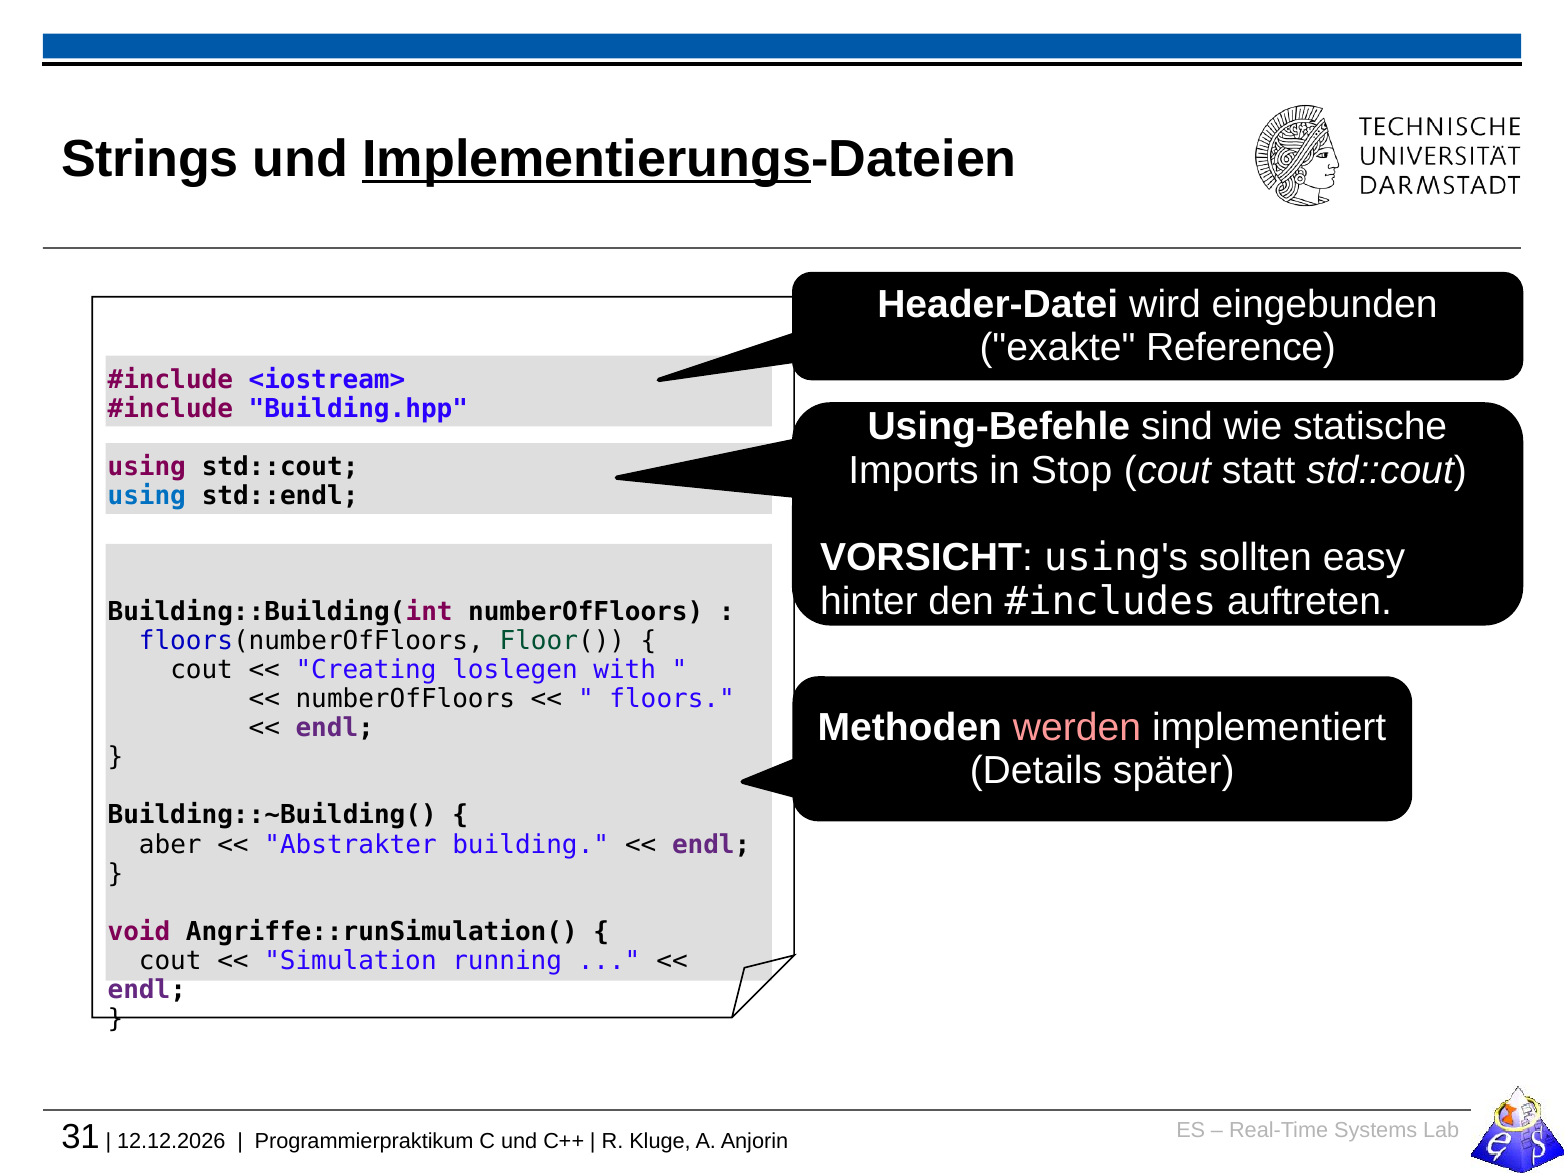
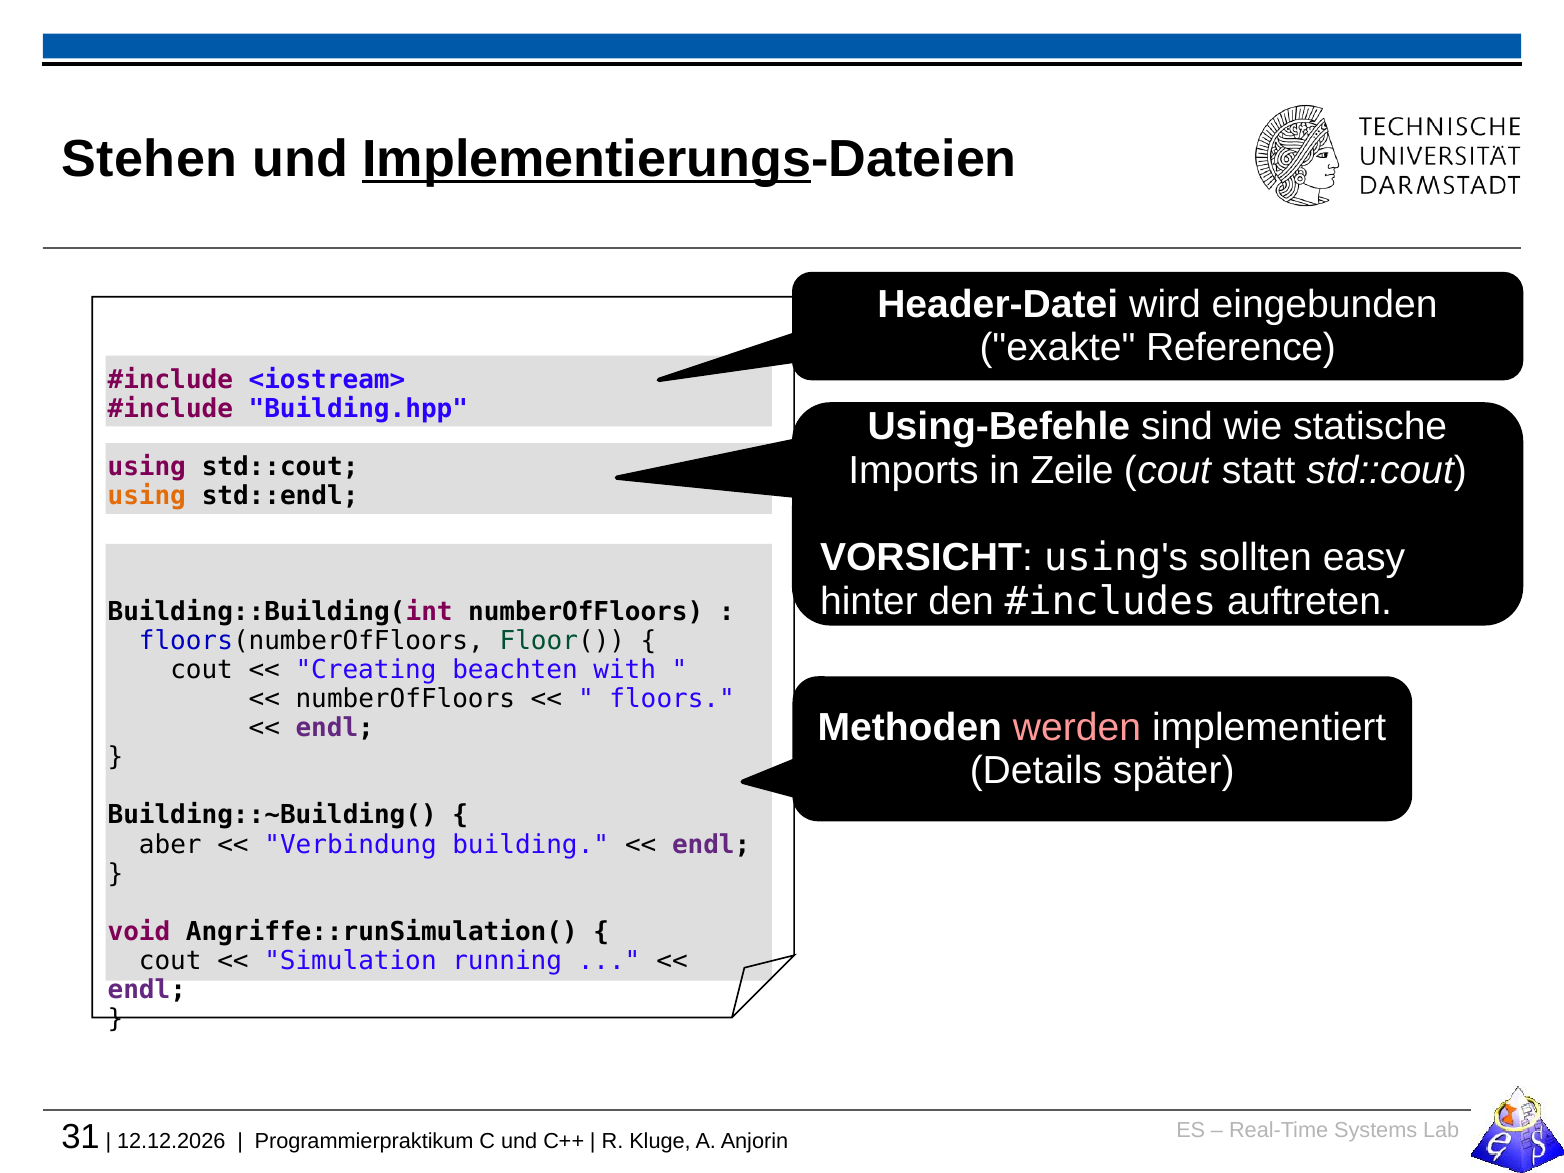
Strings: Strings -> Stehen (149, 159)
Stop: Stop -> Zeile (1072, 470)
using colour: blue -> orange (147, 496)
loslegen: loslegen -> beachten (515, 670)
Abstrakter: Abstrakter -> Verbindung (351, 844)
